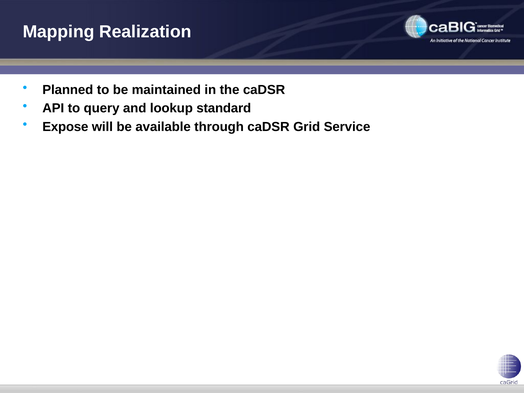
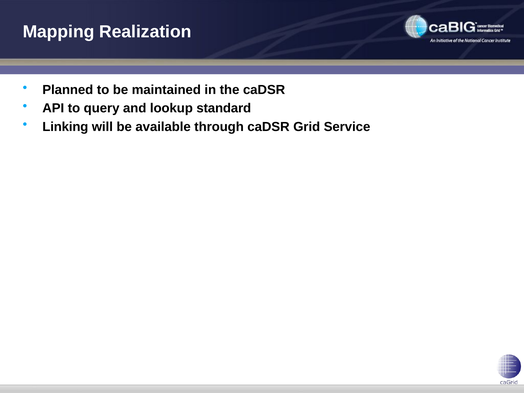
Expose: Expose -> Linking (65, 127)
